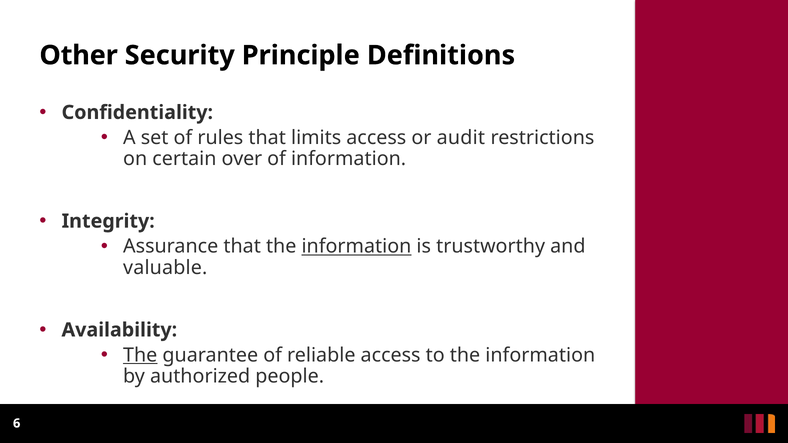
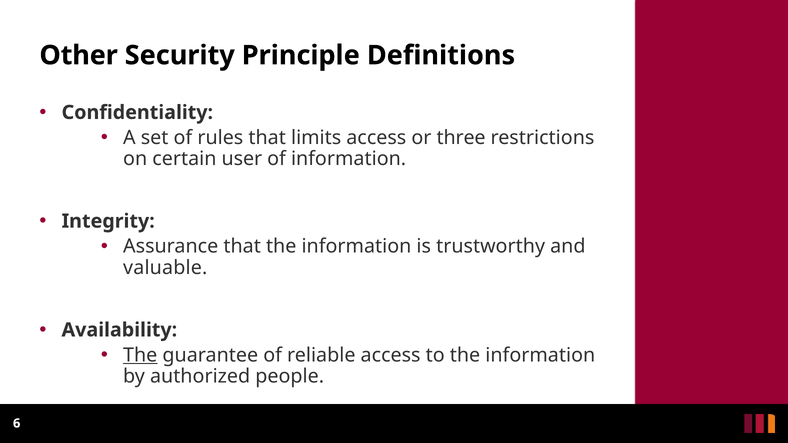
audit: audit -> three (461, 138)
over: over -> user (242, 159)
information underline: present -> none (356, 247)
